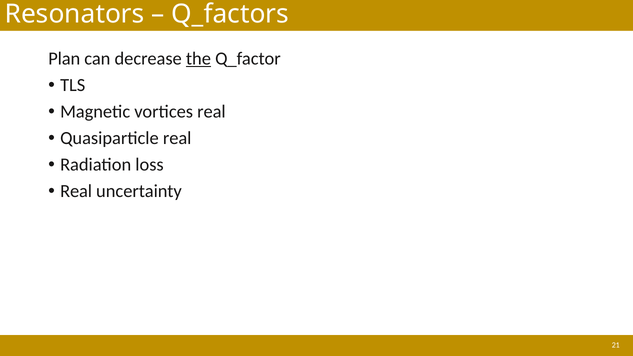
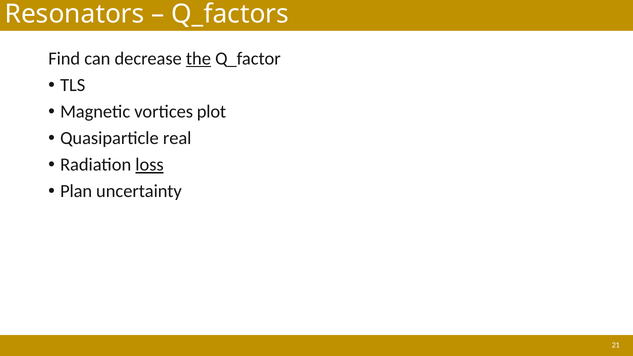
Plan: Plan -> Find (64, 59)
vortices real: real -> plot (211, 112)
loss underline: none -> present (150, 165)
Real: Real -> Plan (76, 191)
